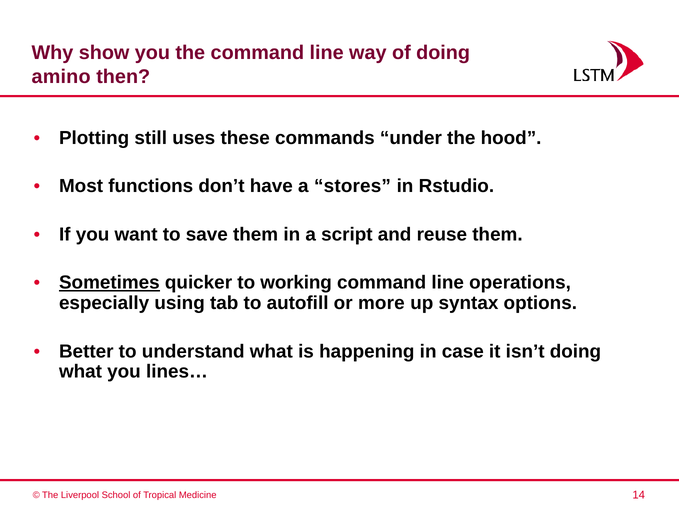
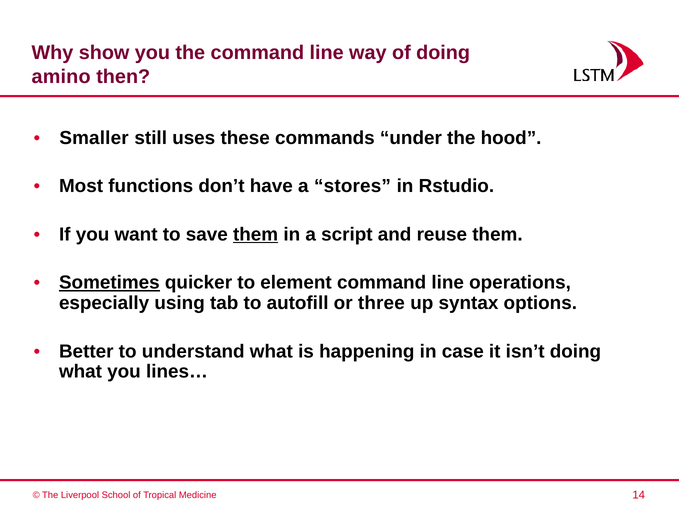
Plotting: Plotting -> Smaller (94, 138)
them underline: none -> present (256, 235)
working: working -> element (296, 283)
more: more -> three (381, 303)
